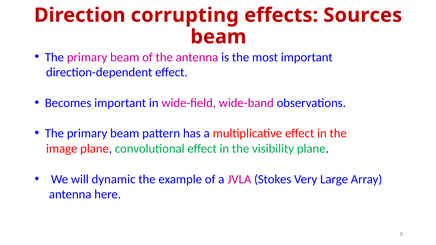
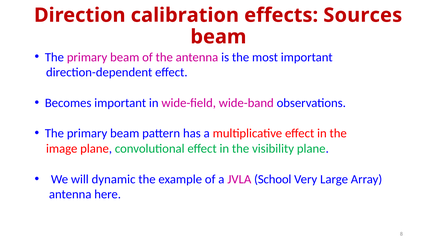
corrupting: corrupting -> calibration (185, 15)
Stokes: Stokes -> School (273, 179)
